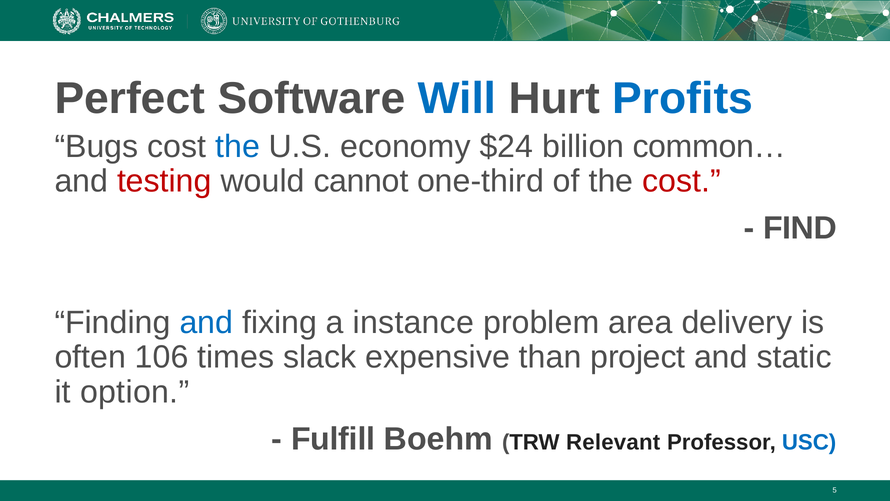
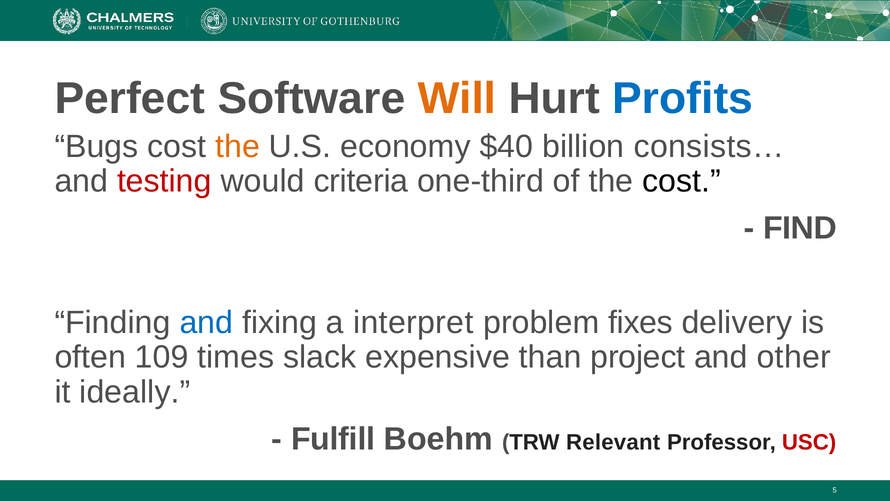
Will colour: blue -> orange (457, 98)
the colour: blue -> orange (238, 146)
$24: $24 -> $40 (506, 146)
common…: common… -> consists… (709, 146)
cannot: cannot -> criteria (361, 181)
cost colour: red -> black (681, 181)
instance: instance -> interpret (413, 322)
area: area -> fixes (641, 322)
106: 106 -> 109 (162, 357)
static: static -> other (794, 357)
option: option -> ideally (135, 392)
USC colour: blue -> red (809, 442)
